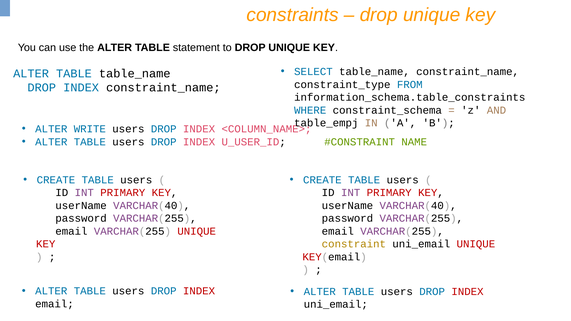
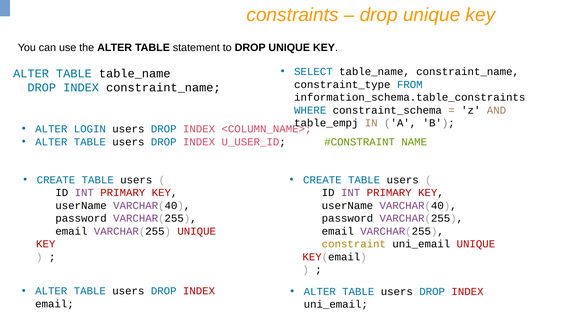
WRITE: WRITE -> LOGIN (90, 129)
